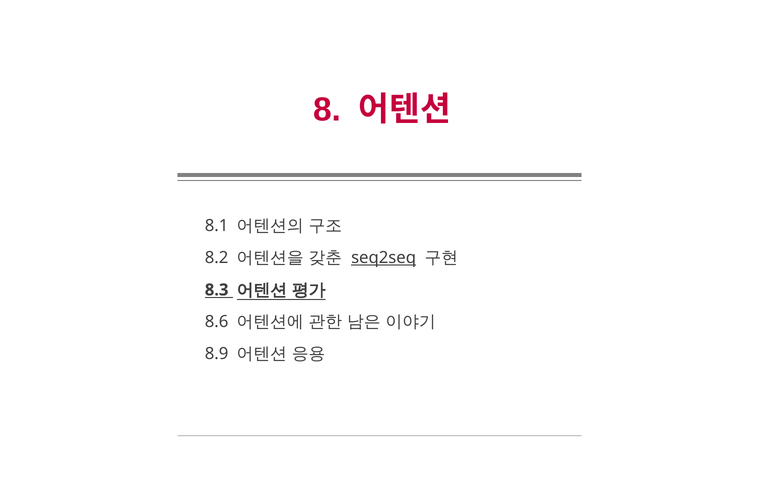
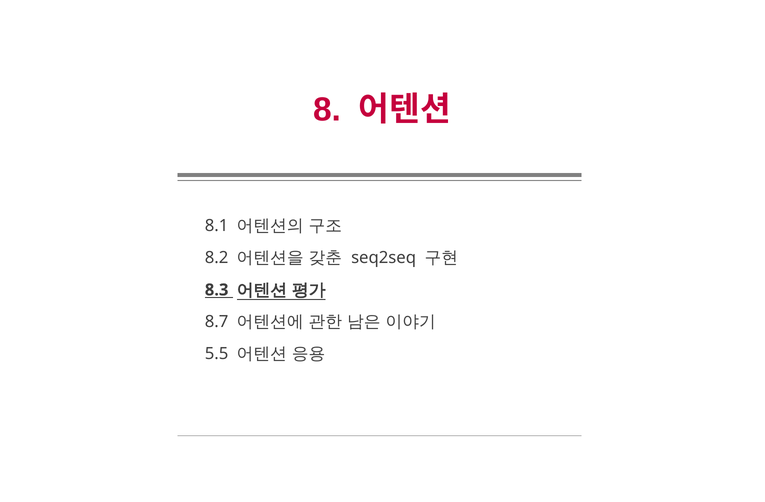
seq2seq underline: present -> none (384, 258)
8.6: 8.6 -> 8.7 (217, 322)
8.9: 8.9 -> 5.5 (217, 354)
